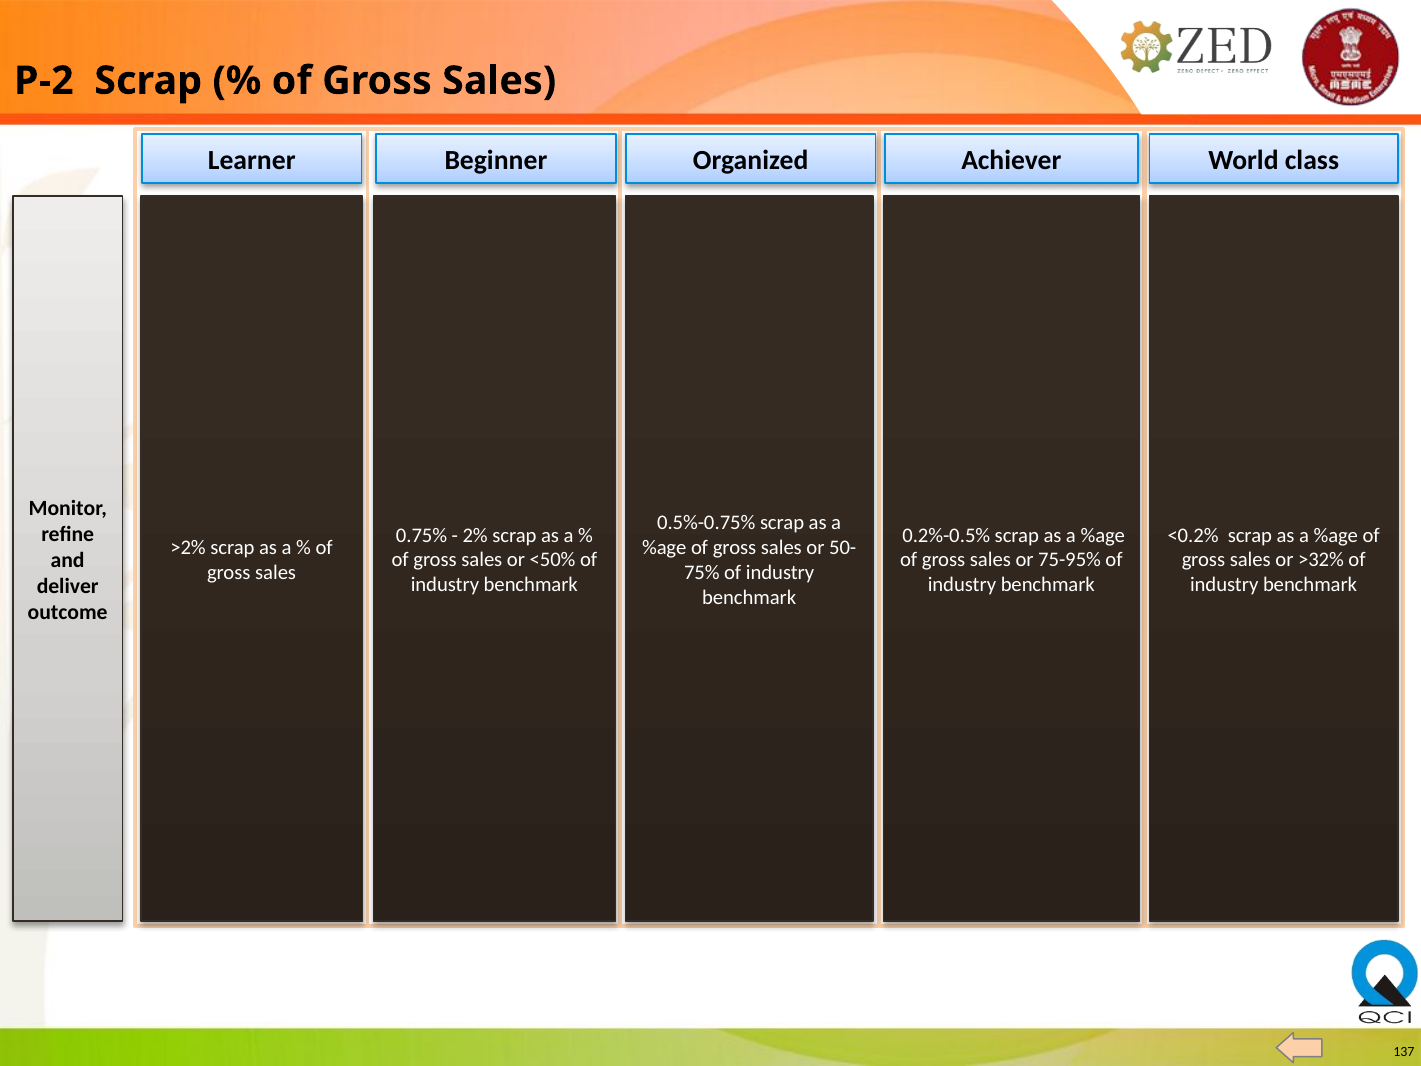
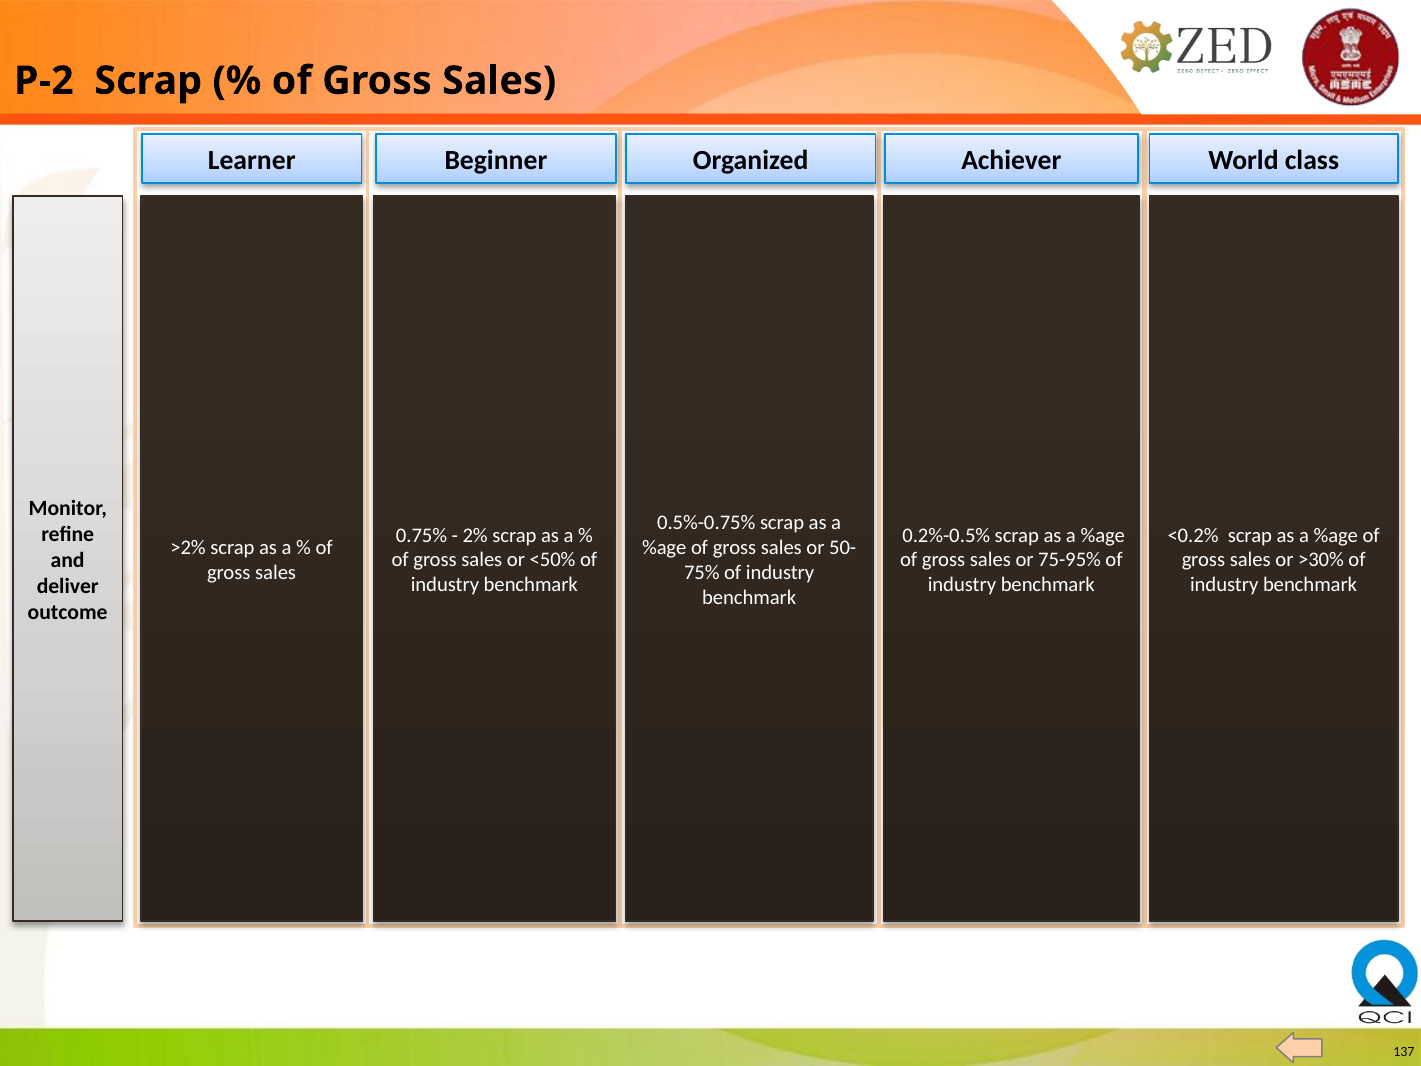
>32%: >32% -> >30% (1321, 560)
